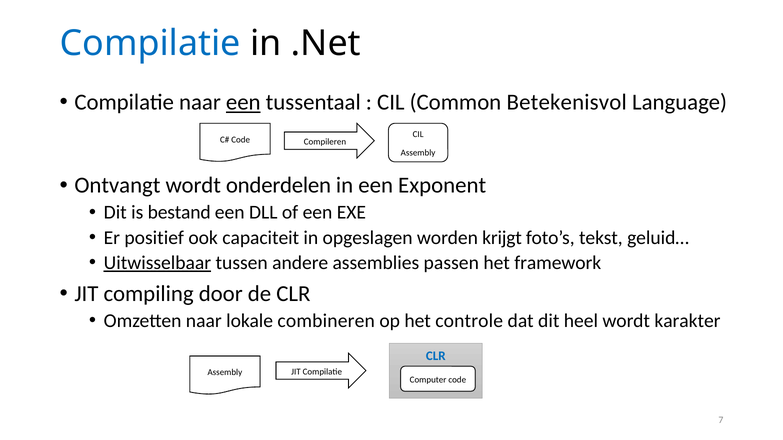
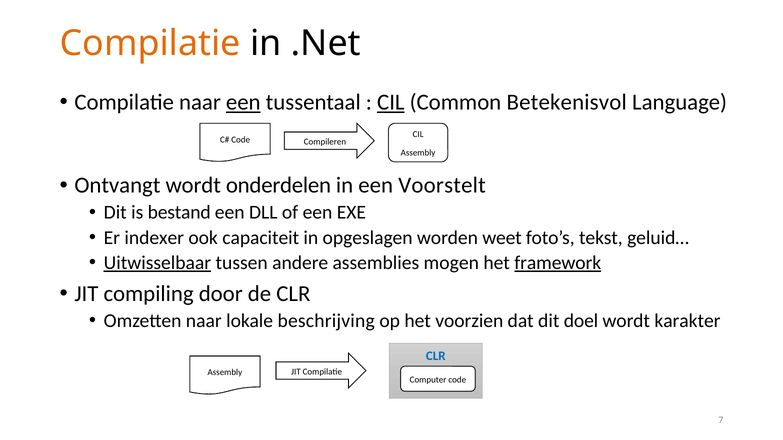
Compilatie colour: blue -> orange (150, 44)
CIL underline: none -> present (391, 102)
Exponent: Exponent -> Voorstelt (442, 186)
positief: positief -> indexer (154, 238)
krijgt: krijgt -> weet (502, 238)
passen: passen -> mogen (451, 263)
framework underline: none -> present (558, 263)
combineren: combineren -> beschrijving (326, 321)
controle: controle -> voorzien (469, 321)
heel: heel -> doel (581, 321)
